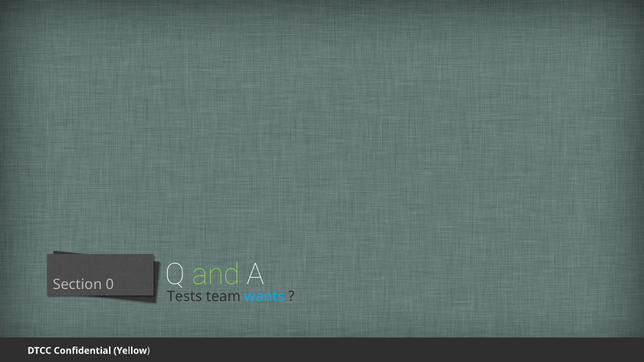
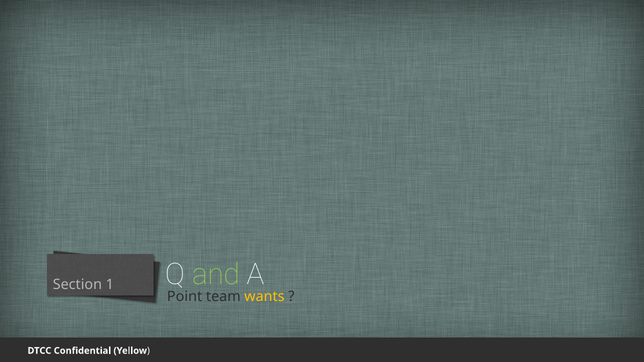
0: 0 -> 1 (110, 285)
Tests: Tests -> Point (185, 297)
wants colour: light blue -> yellow (264, 297)
